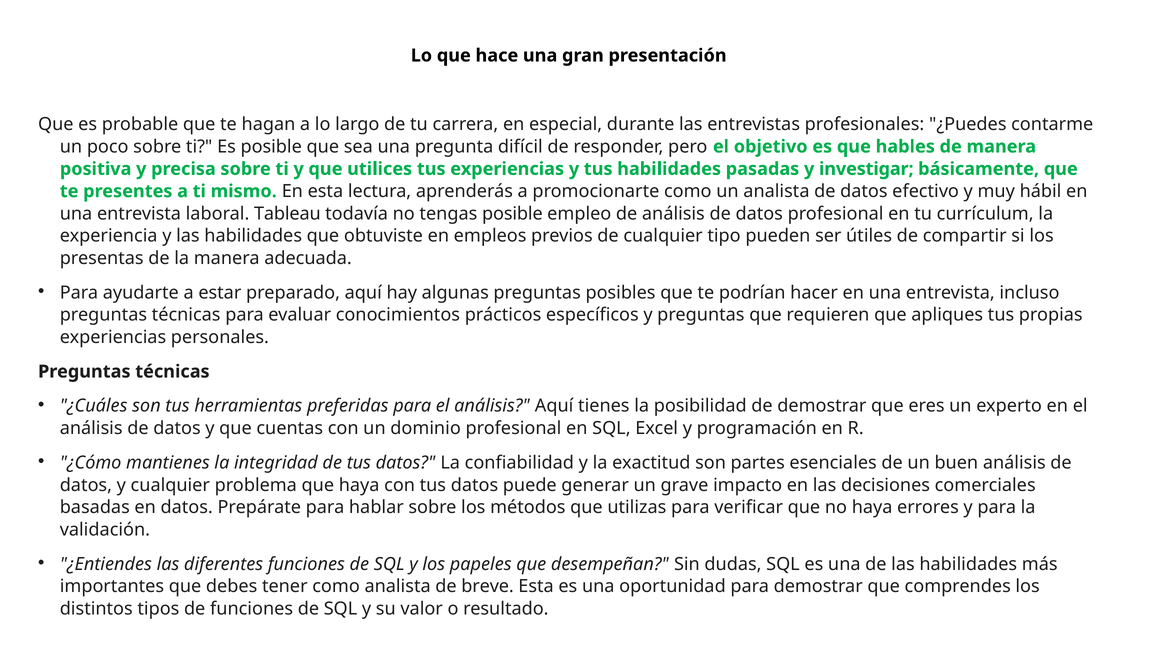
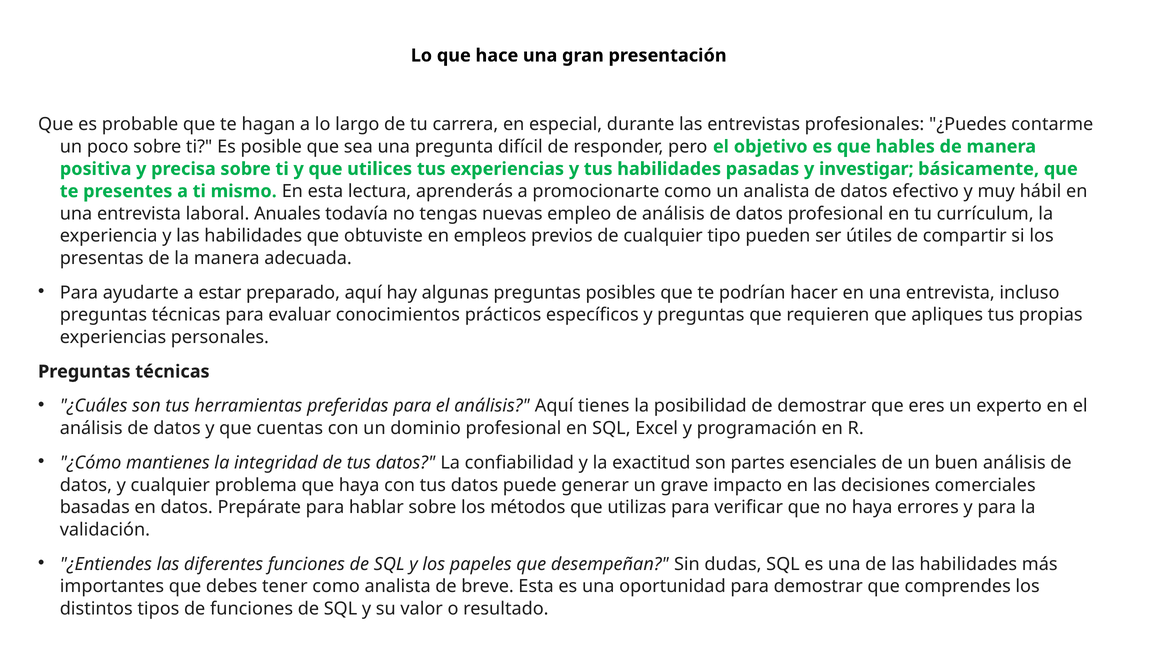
Tableau: Tableau -> Anuales (287, 214)
tengas posible: posible -> nuevas (512, 214)
